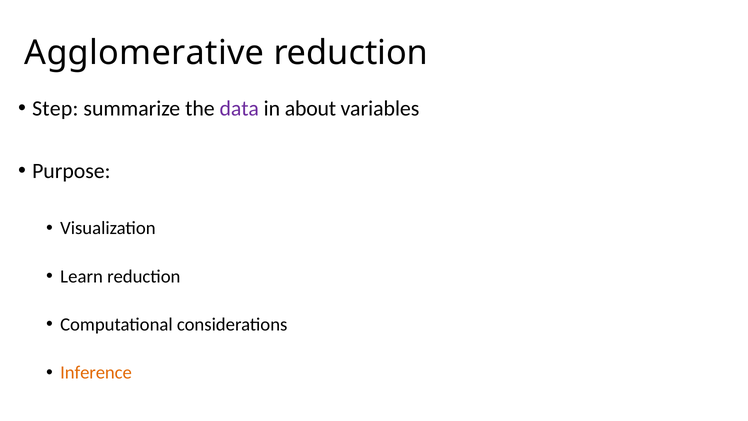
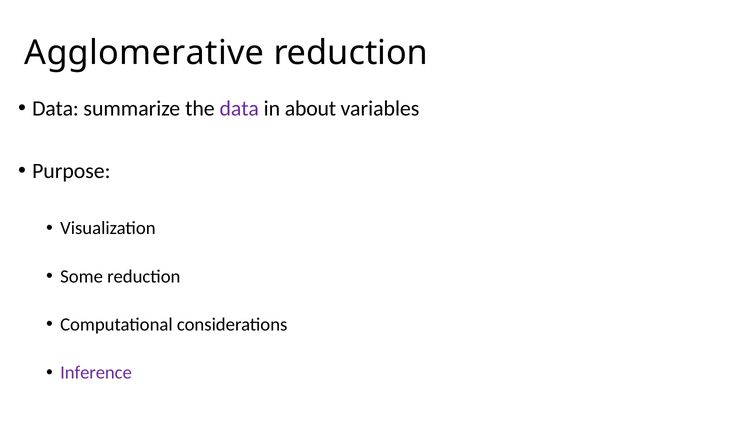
Step: Step -> Data (55, 108)
Learn: Learn -> Some (82, 276)
Inference colour: orange -> purple (96, 372)
